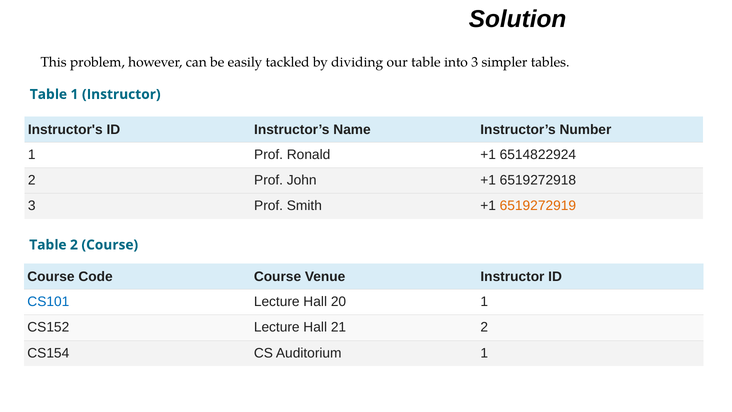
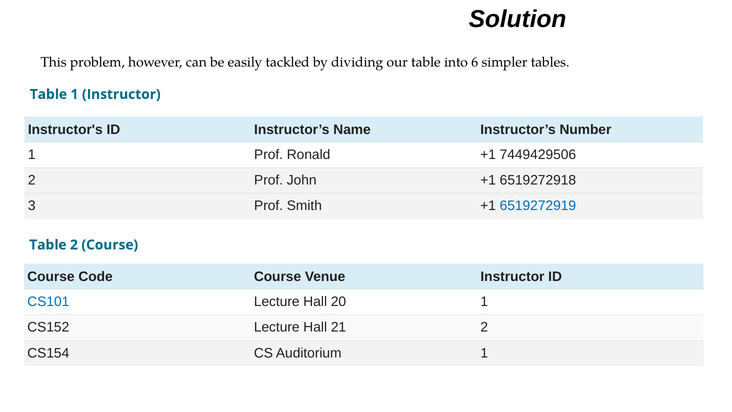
into 3: 3 -> 6 (475, 62)
6514822924: 6514822924 -> 7449429506 (538, 154)
6519272919 colour: orange -> blue (538, 206)
